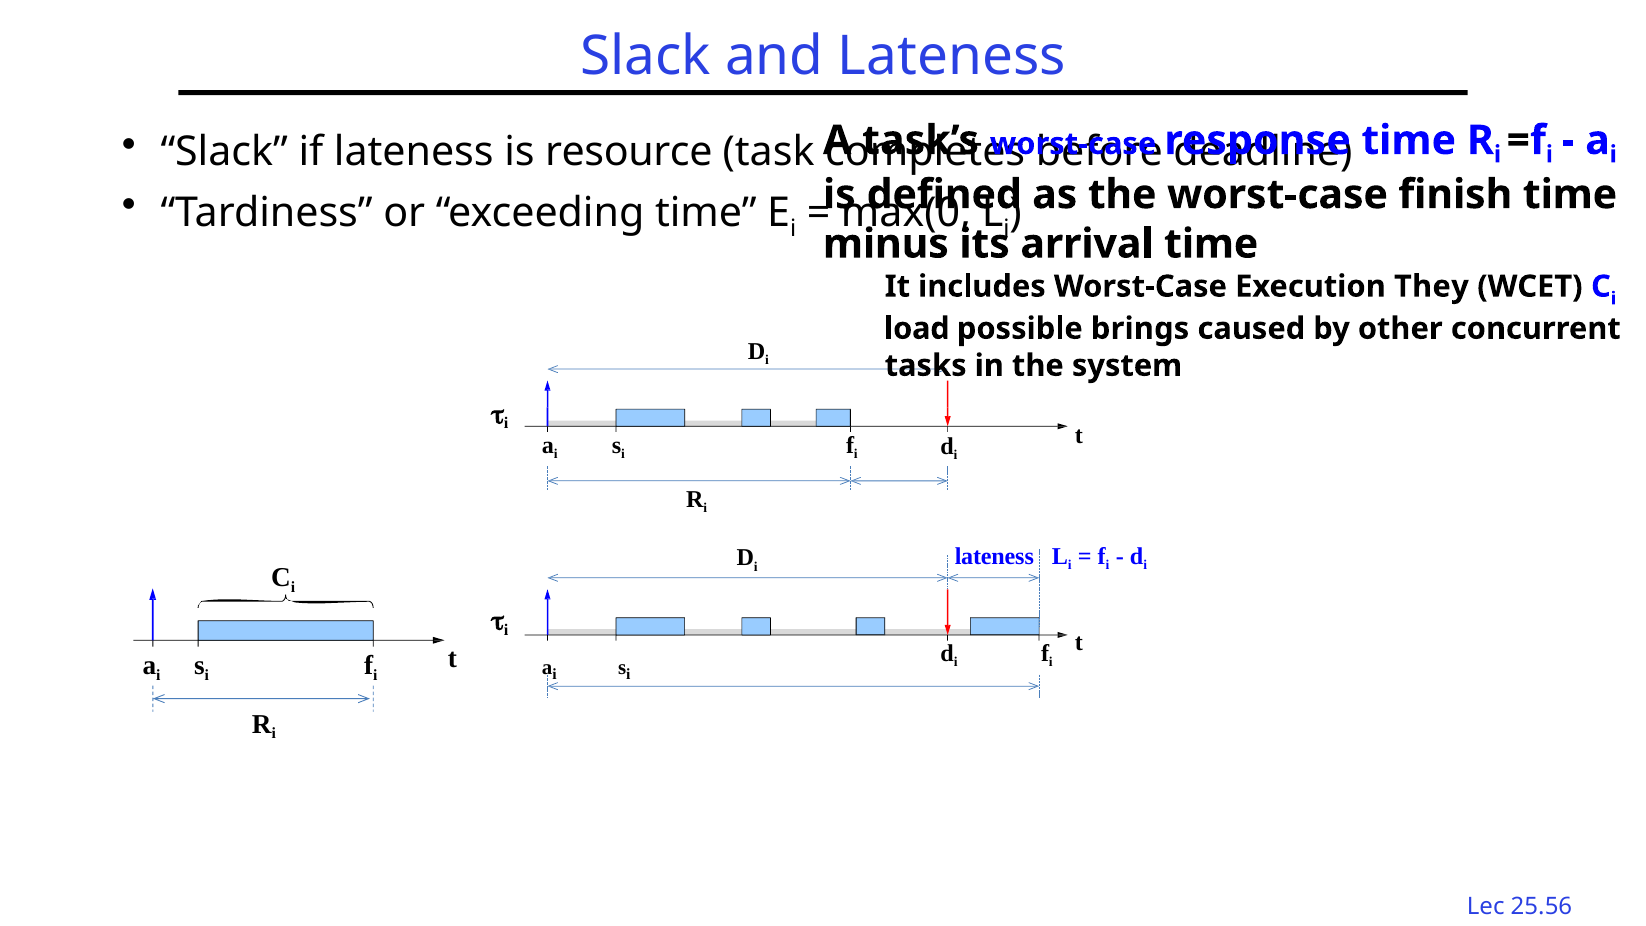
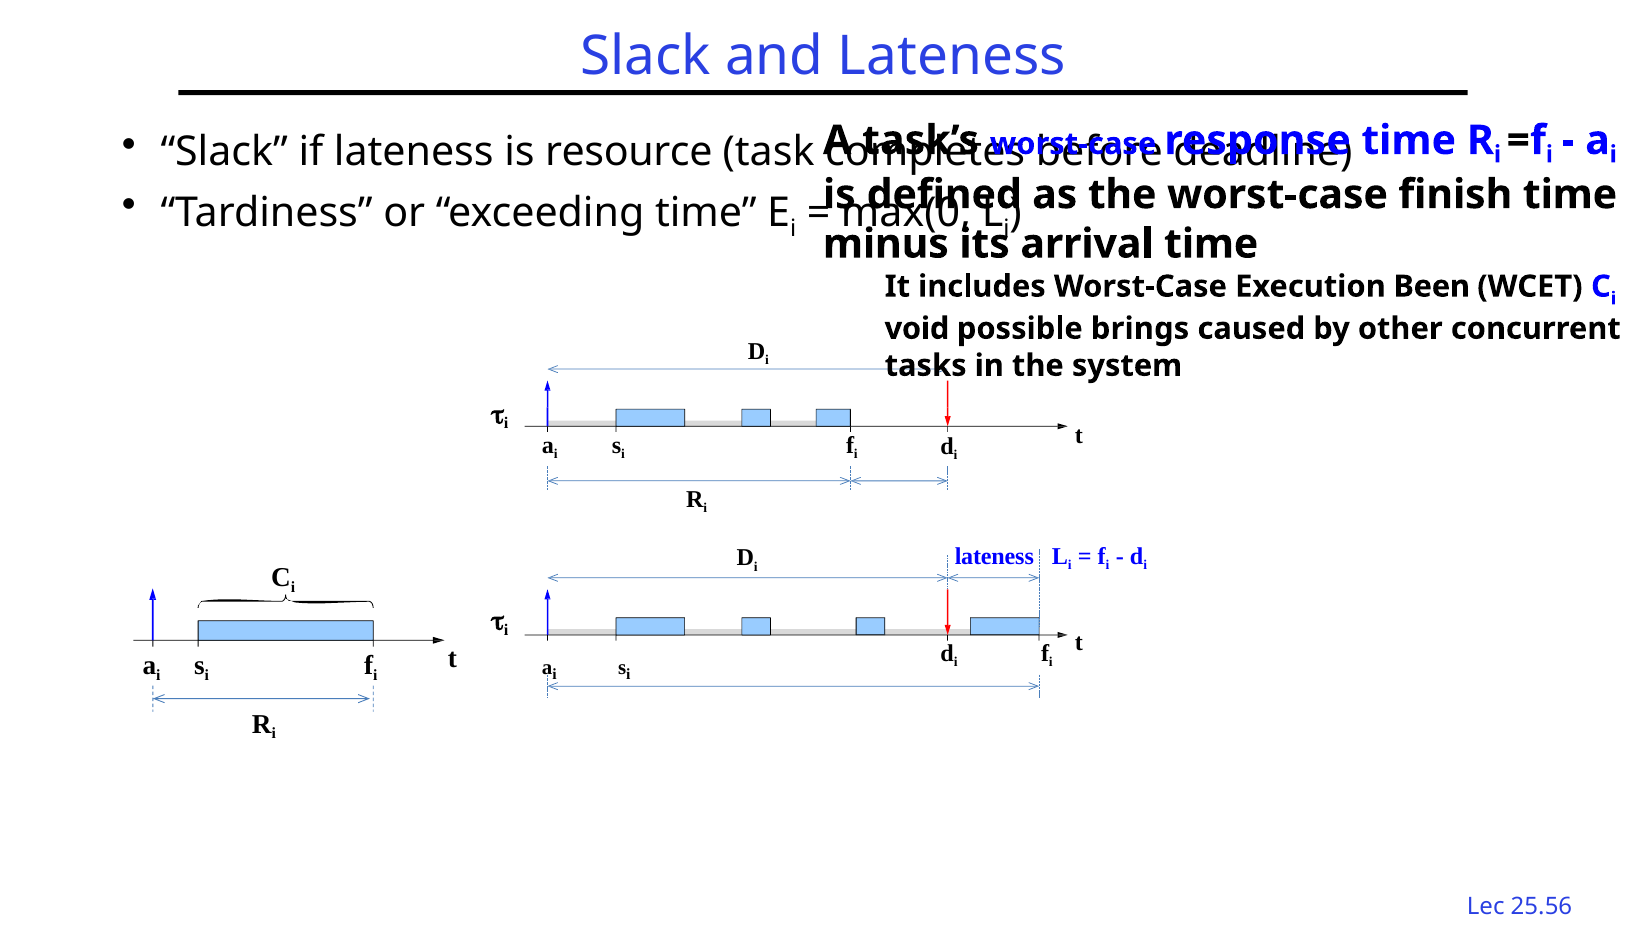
They: They -> Been (1432, 286)
load: load -> void (917, 329)
